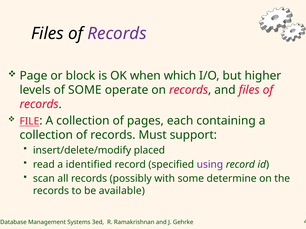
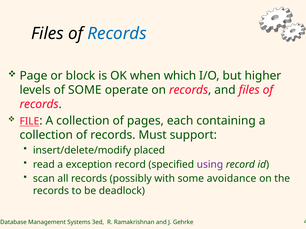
Records colour: purple -> blue (117, 34)
identified: identified -> exception (89, 165)
determine: determine -> avoidance (232, 179)
available: available -> deadlock (122, 191)
